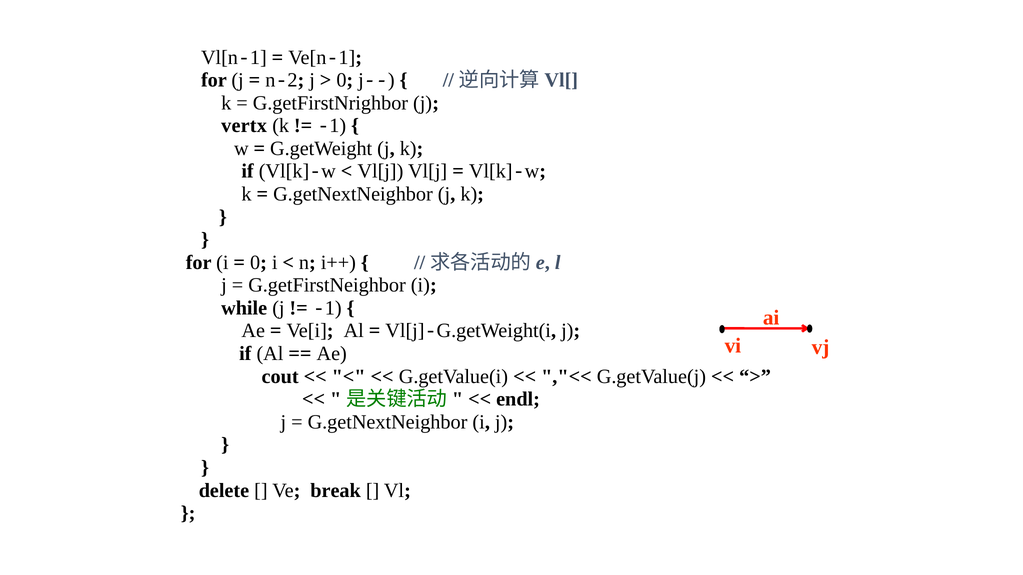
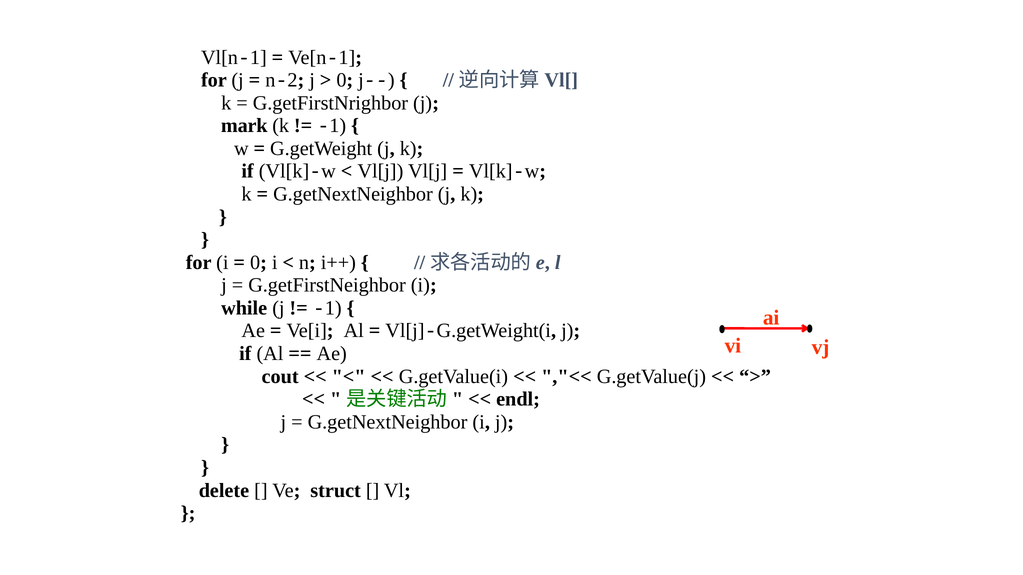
vertx: vertx -> mark (244, 126)
break: break -> struct (336, 491)
